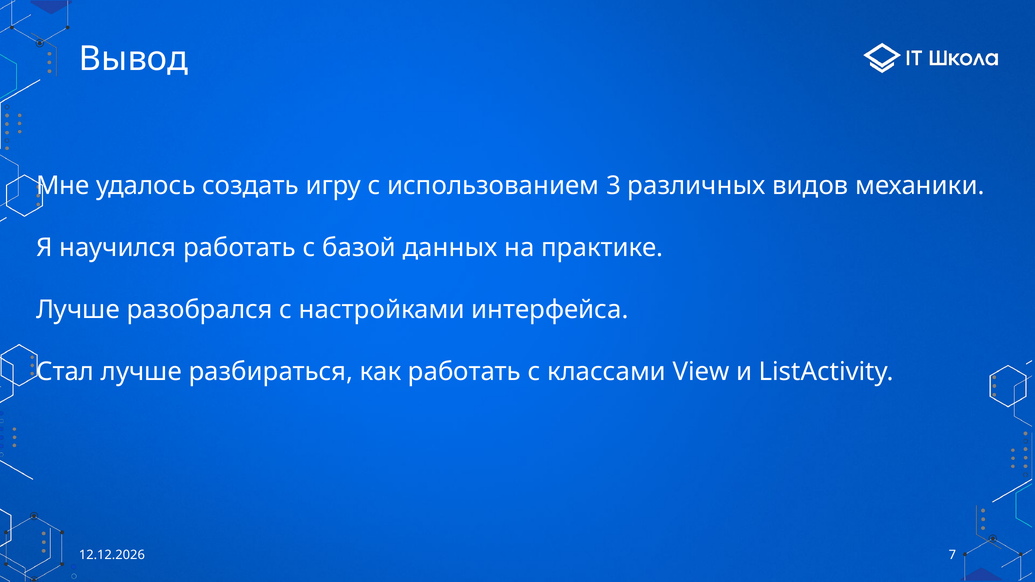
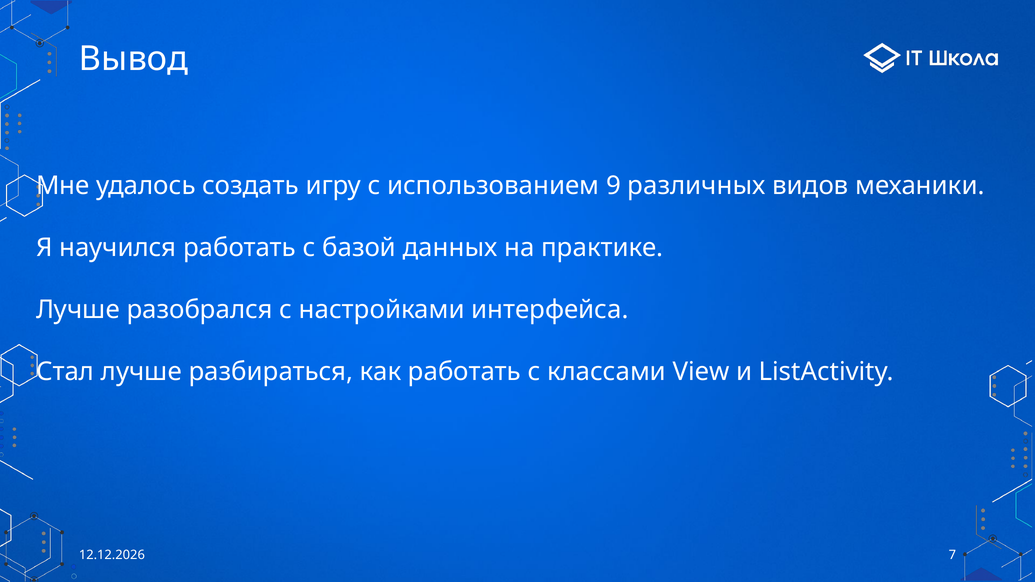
3: 3 -> 9 (613, 186)
